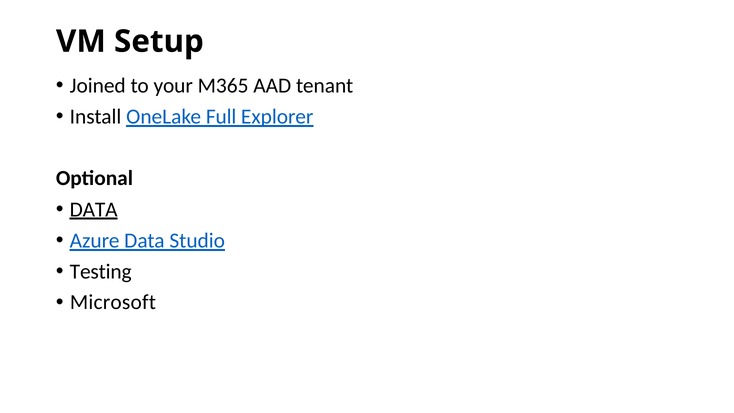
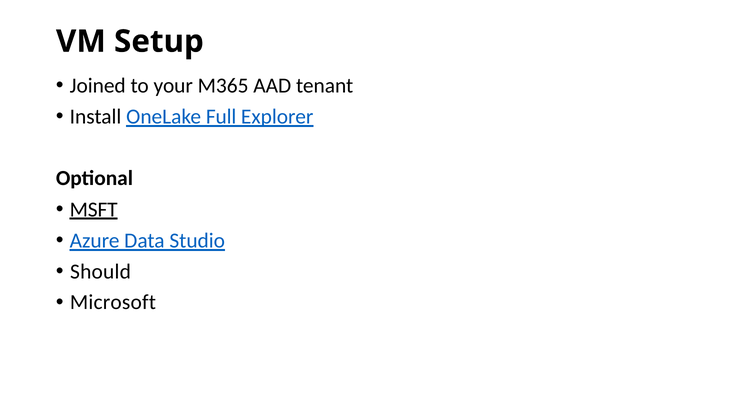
DATA: DATA -> MSFT (94, 209)
Testing: Testing -> Should (100, 271)
